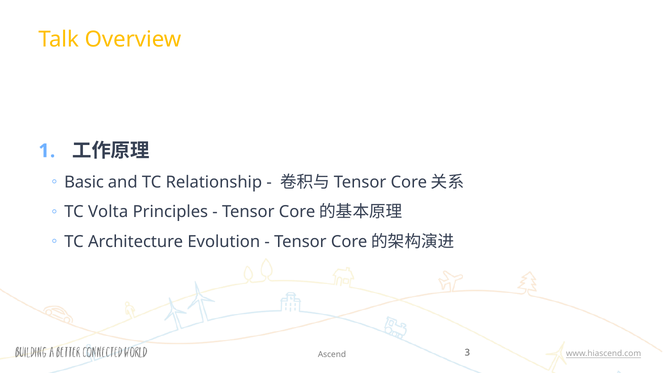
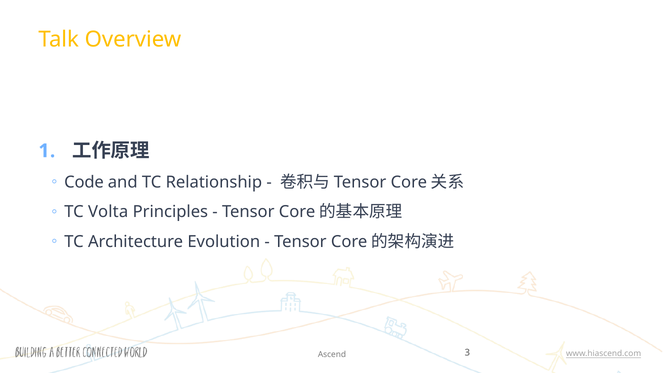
Basic: Basic -> Code (84, 182)
